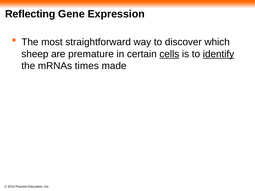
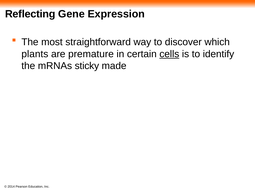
sheep: sheep -> plants (35, 54)
identify underline: present -> none (218, 54)
times: times -> sticky (87, 66)
